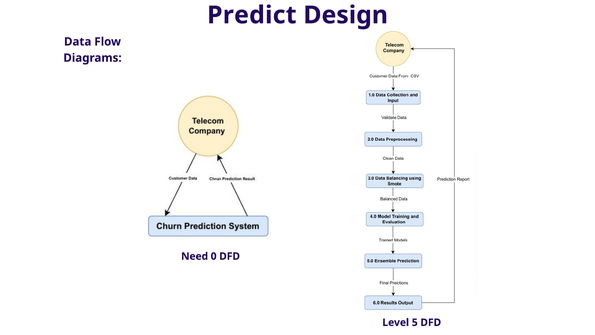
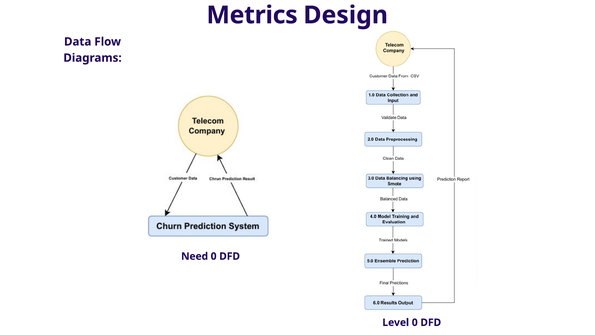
Predict: Predict -> Metrics (252, 15)
Level 5: 5 -> 0 (415, 322)
